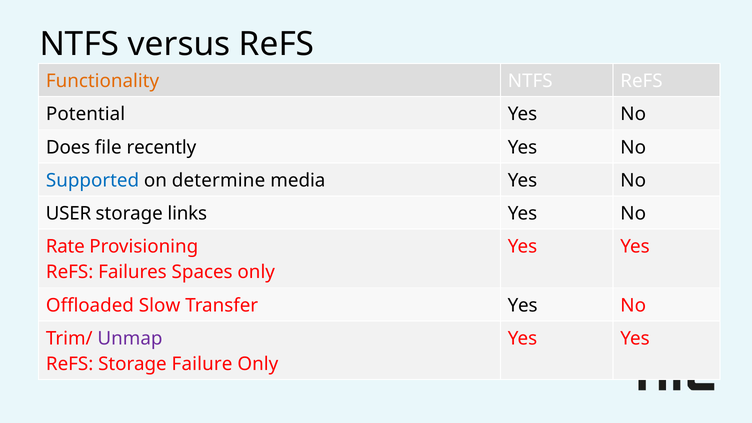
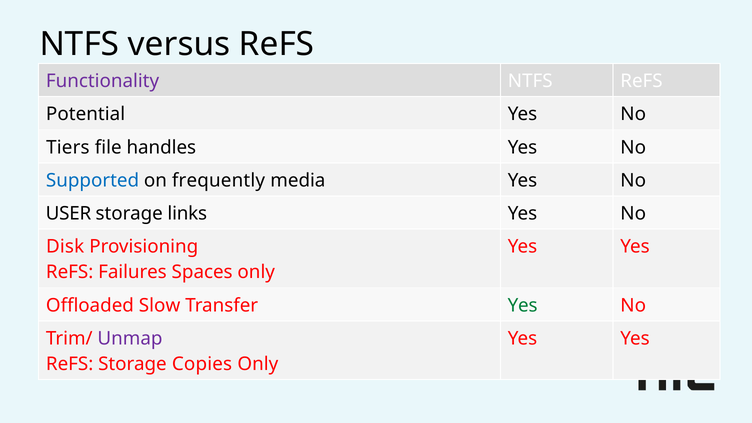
Functionality colour: orange -> purple (103, 81)
Does: Does -> Tiers (68, 147)
recently: recently -> handles (161, 147)
determine: determine -> frequently (218, 180)
Rate: Rate -> Disk (65, 247)
Yes colour: black -> green (523, 305)
Failure: Failure -> Copies (202, 364)
